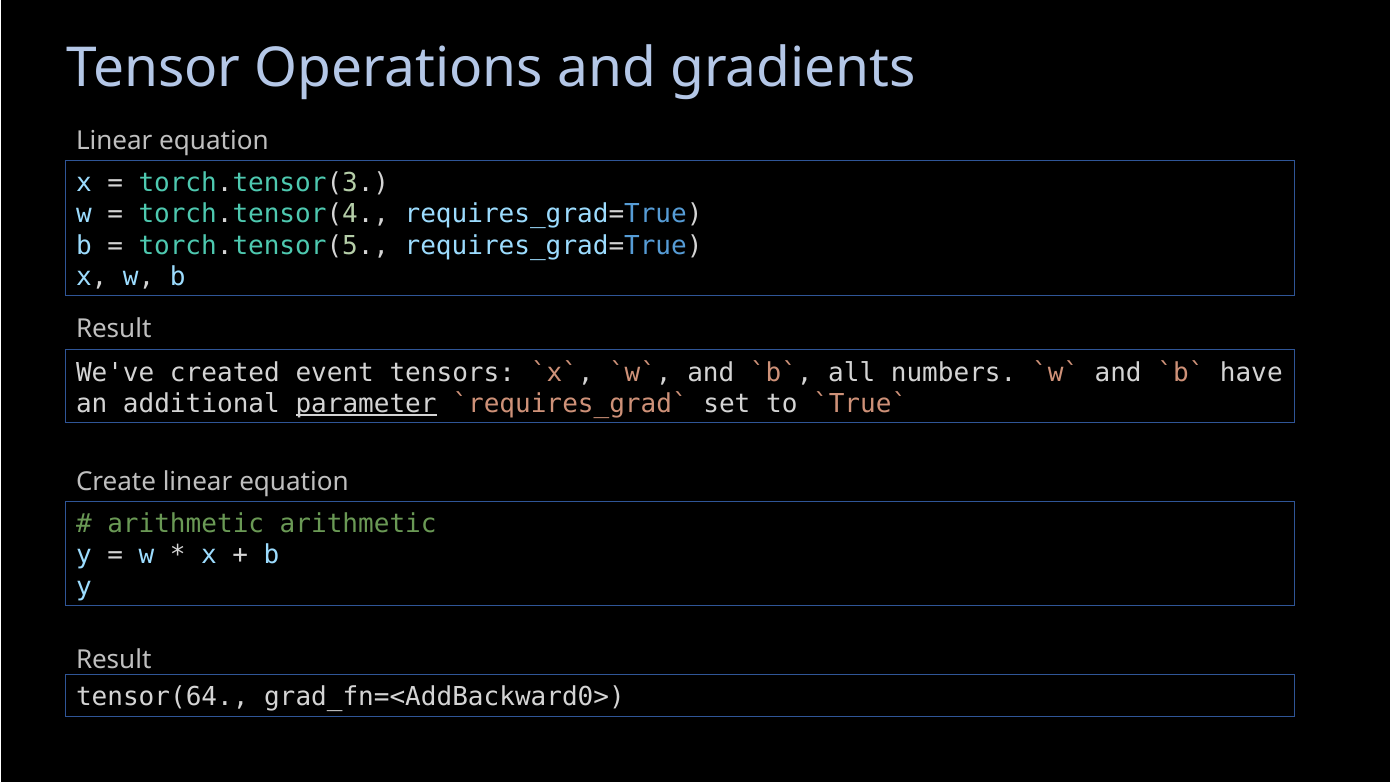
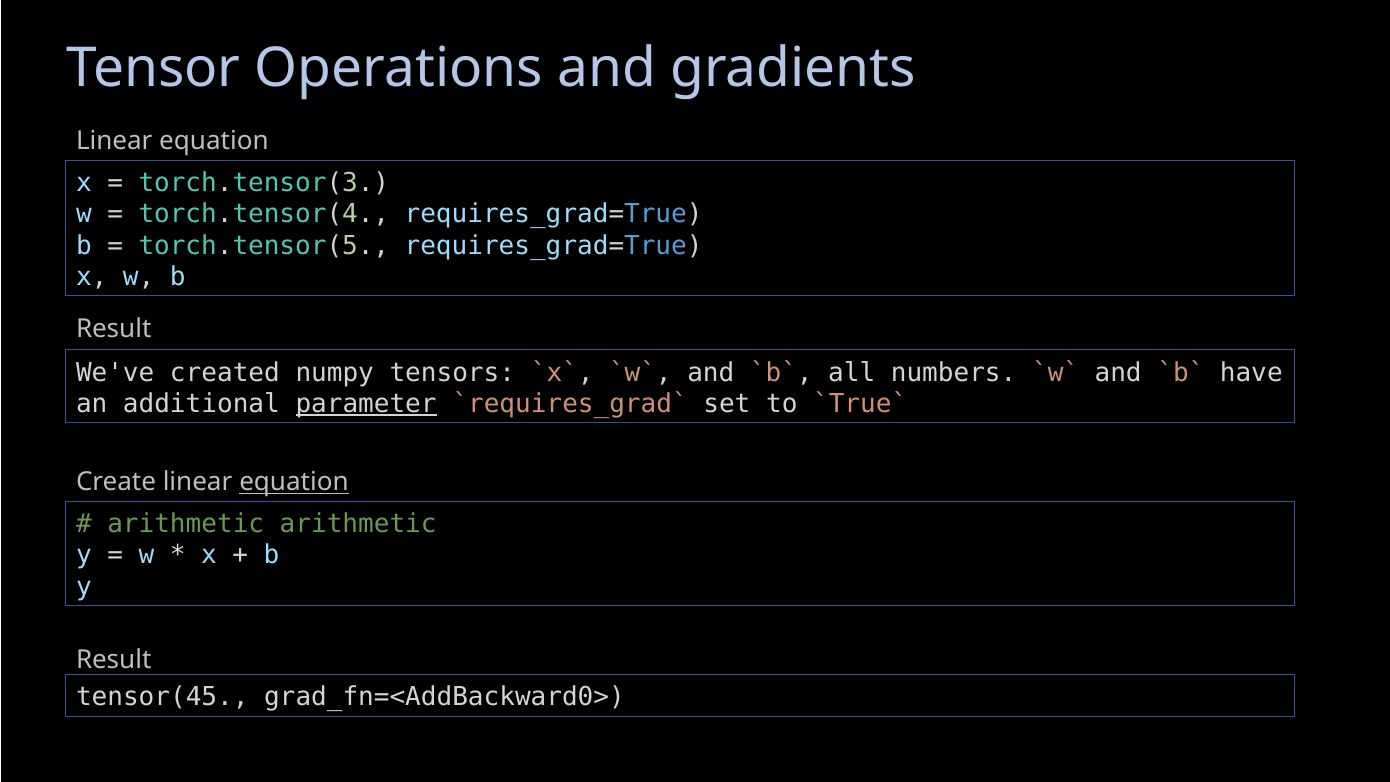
event: event -> numpy (335, 372)
equation underline: none -> present (294, 482)
tensor(64: tensor(64 -> tensor(45 (162, 697)
